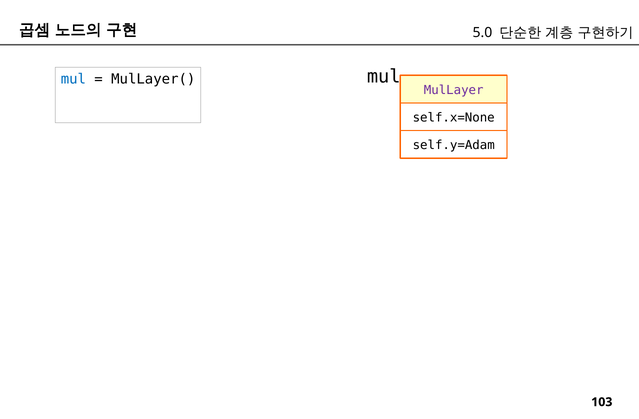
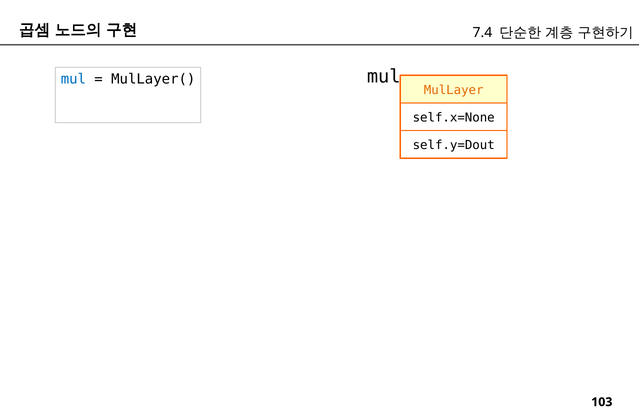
5.0: 5.0 -> 7.4 (482, 33)
MulLayer colour: purple -> orange (454, 90)
self.y=Adam: self.y=Adam -> self.y=Dout (454, 146)
